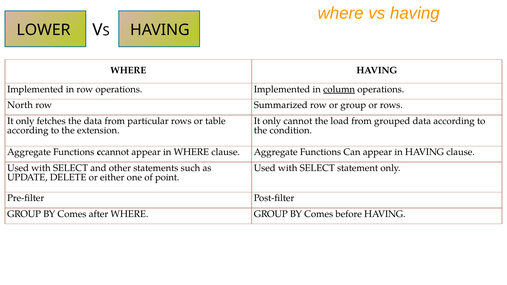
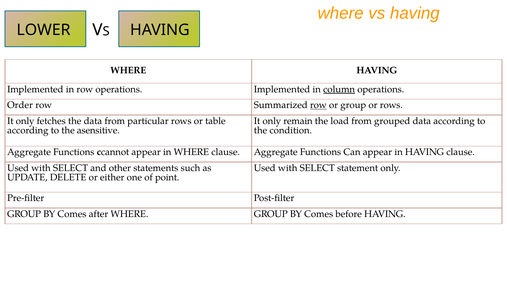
North: North -> Order (20, 105)
row underline: none -> present (318, 105)
cannot: cannot -> remain (298, 121)
extension: extension -> asensitive (98, 131)
